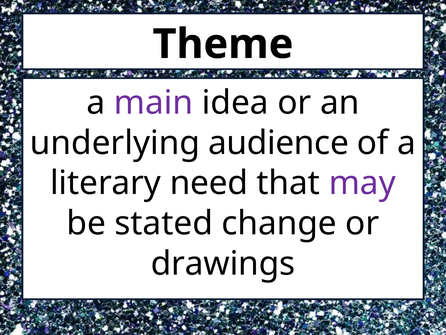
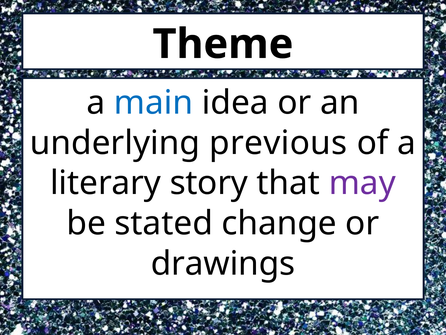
main colour: purple -> blue (153, 103)
audience: audience -> previous (278, 143)
need: need -> story (209, 183)
